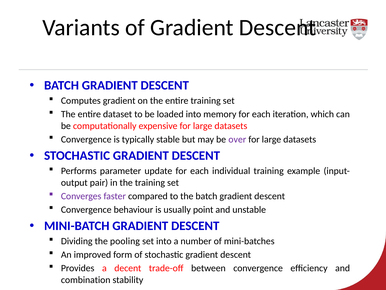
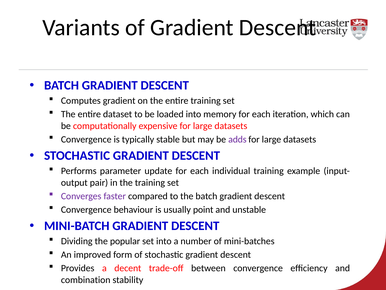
over: over -> adds (237, 139)
pooling: pooling -> popular (125, 241)
